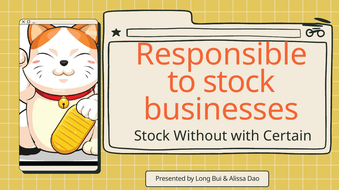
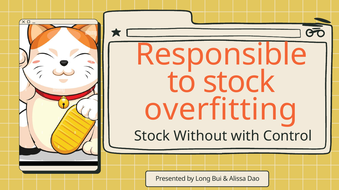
businesses: businesses -> overfitting (221, 110)
Certain: Certain -> Control (288, 136)
